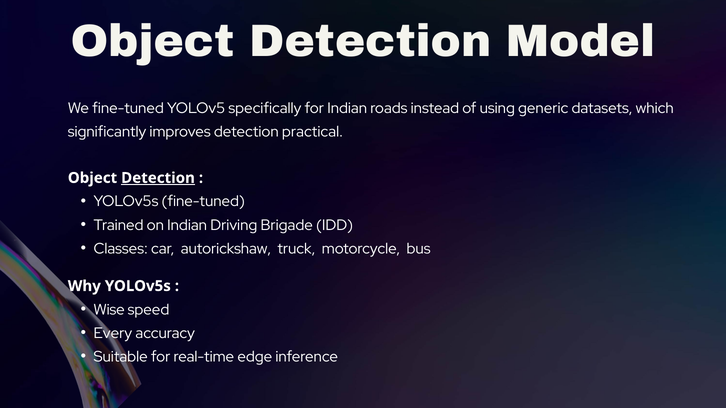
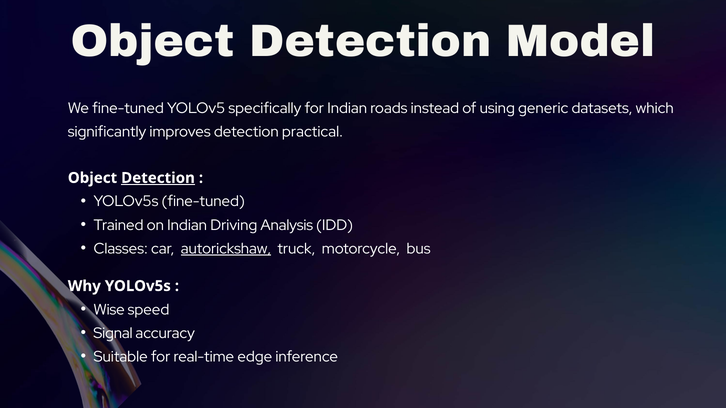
Brigade: Brigade -> Analysis (287, 225)
autorickshaw underline: none -> present (226, 249)
Every: Every -> Signal (113, 333)
